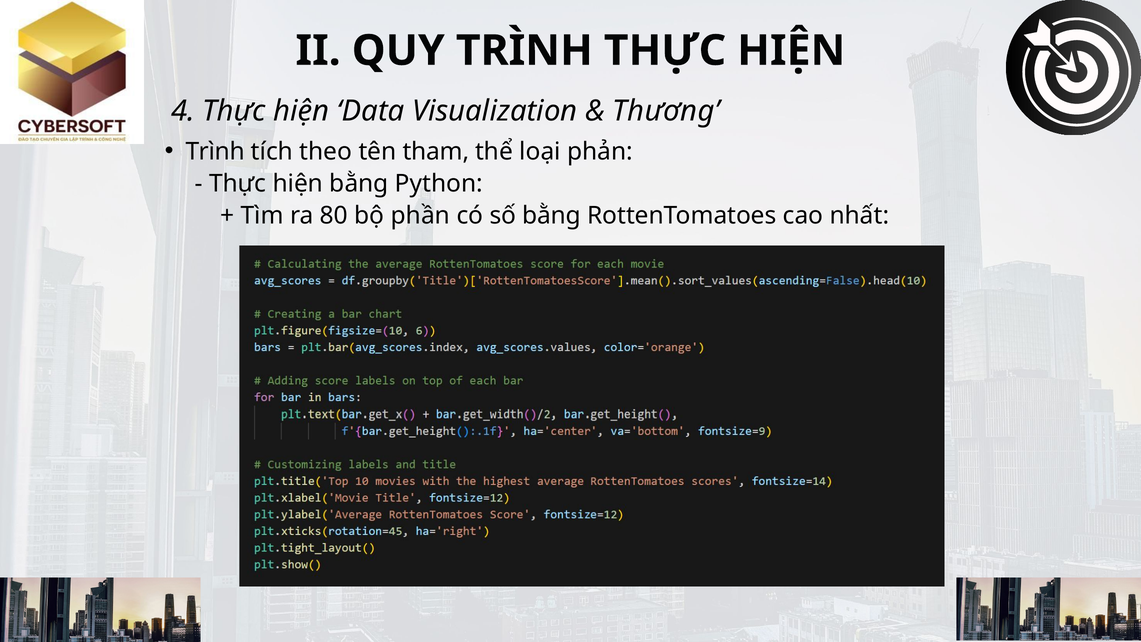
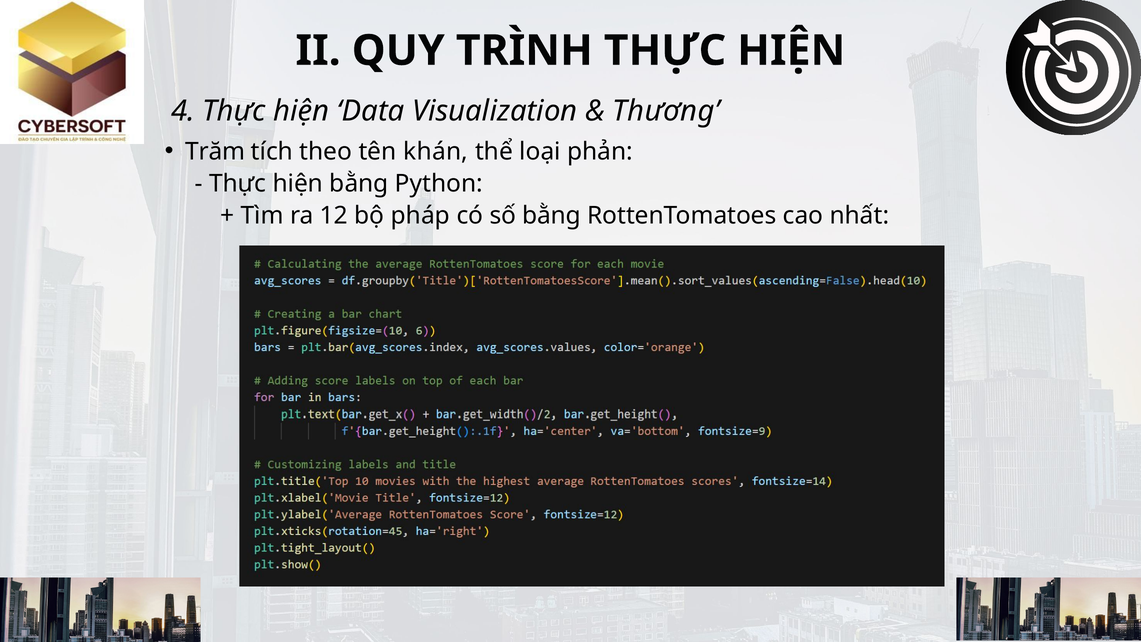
Trình: Trình -> Trăm (215, 152)
tham: tham -> khán (436, 152)
80: 80 -> 12 (334, 215)
phần: phần -> pháp (420, 215)
